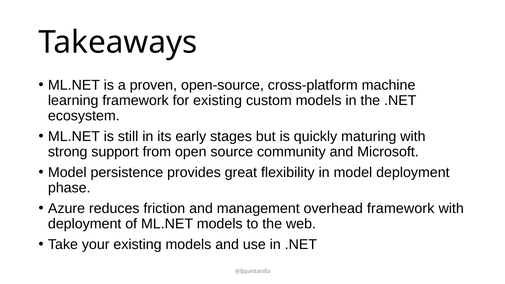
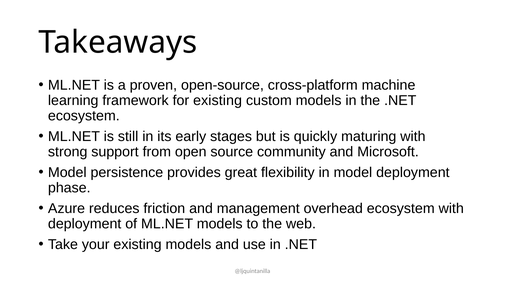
overhead framework: framework -> ecosystem (401, 208)
